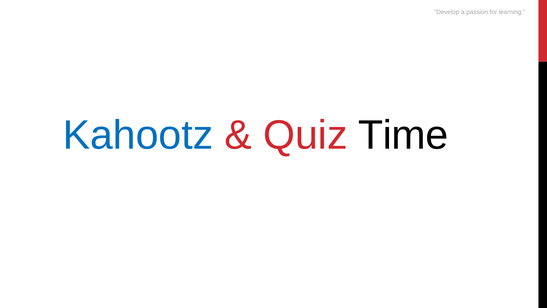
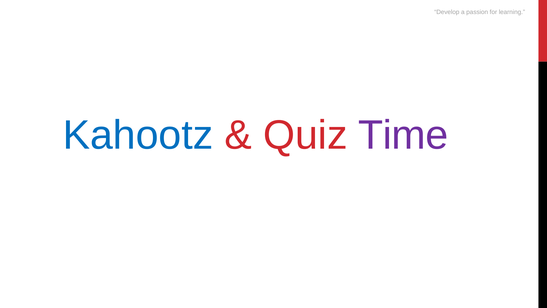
Time colour: black -> purple (403, 135)
